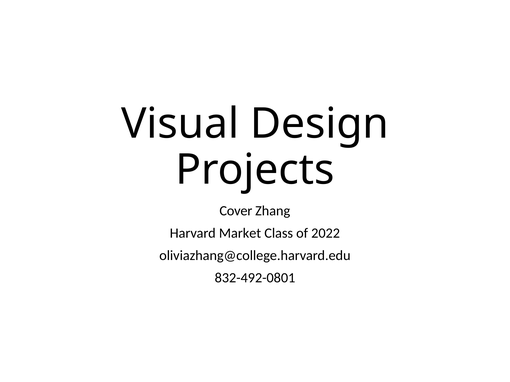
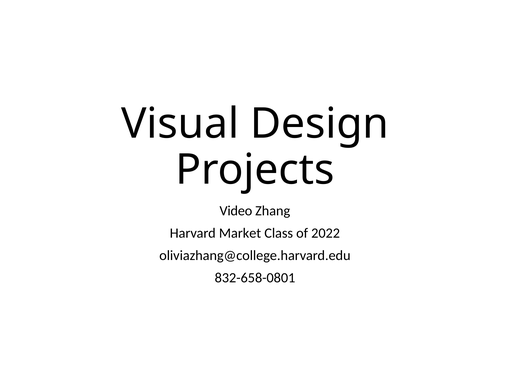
Cover: Cover -> Video (236, 211)
832-492-0801: 832-492-0801 -> 832-658-0801 (255, 278)
